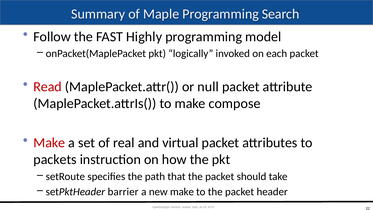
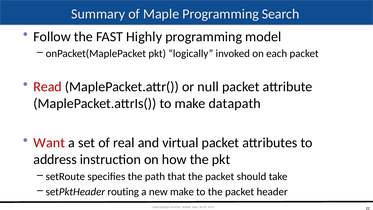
compose: compose -> datapath (235, 104)
Make: Make -> Want (49, 143)
packets: packets -> address (55, 159)
barrier: barrier -> routing (123, 192)
